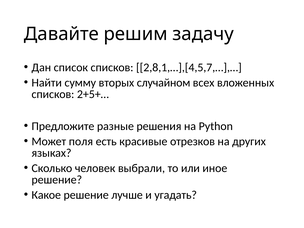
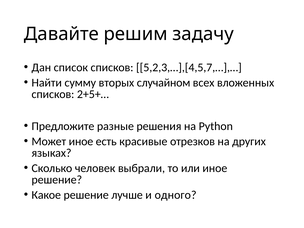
2,8,1,…],[4,5,7,…],…: 2,8,1,…],[4,5,7,…],… -> 5,2,3,…],[4,5,7,…],… (189, 68)
Может поля: поля -> иное (81, 141)
угадать: угадать -> одного (176, 195)
